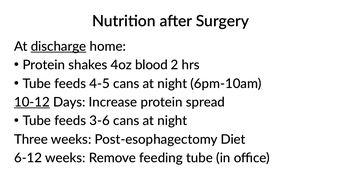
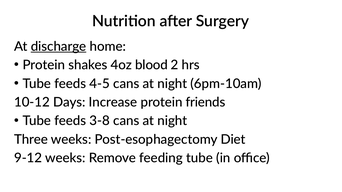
10-12 underline: present -> none (32, 102)
spread: spread -> friends (205, 102)
3-6: 3-6 -> 3-8 (100, 121)
6-12: 6-12 -> 9-12 (28, 158)
